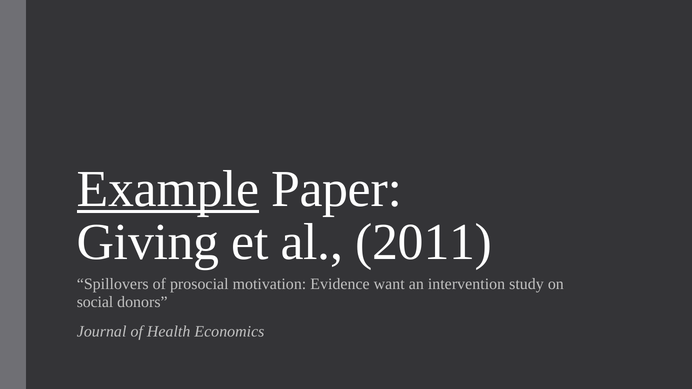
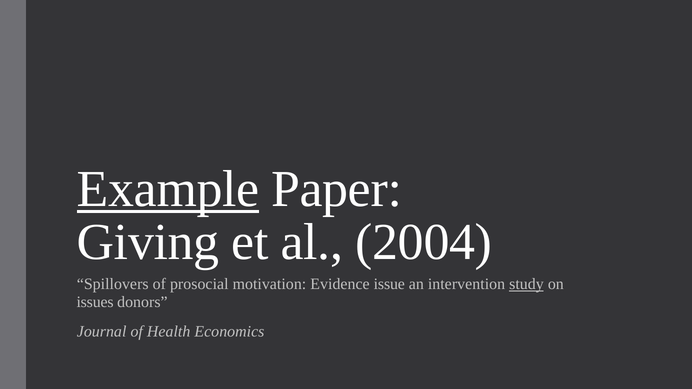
2011: 2011 -> 2004 (424, 242)
want: want -> issue (389, 284)
study underline: none -> present (526, 284)
social: social -> issues (95, 302)
